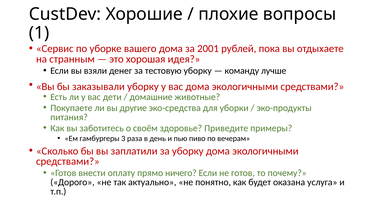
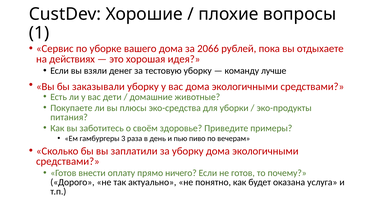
2001: 2001 -> 2066 (208, 49)
странным: странным -> действиях (72, 59)
другие: другие -> плюсы (133, 108)
